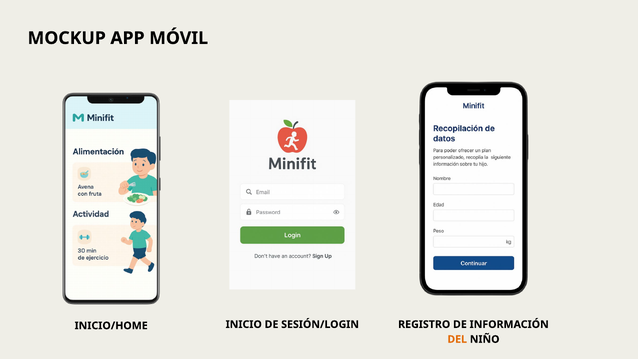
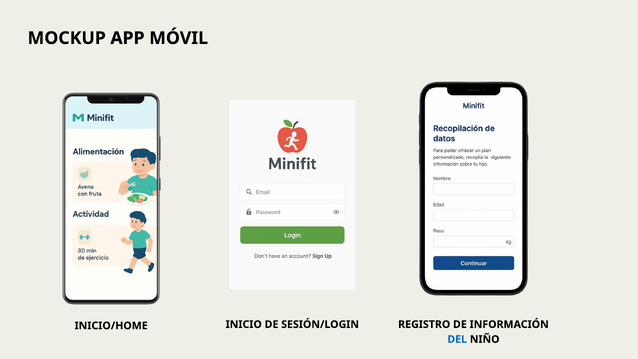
DEL colour: orange -> blue (457, 339)
